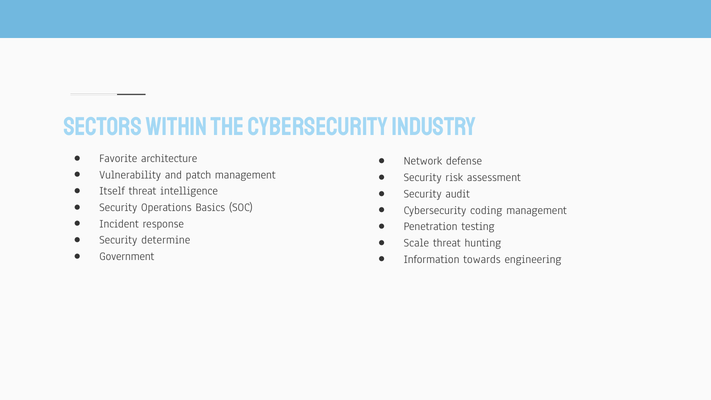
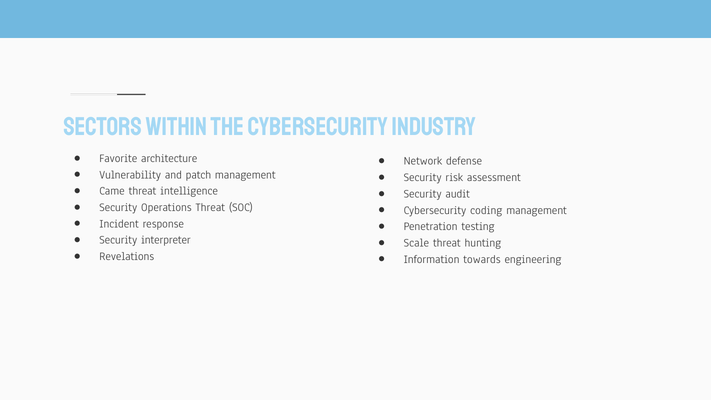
Itself: Itself -> Came (112, 191)
Operations Basics: Basics -> Threat (210, 207)
determine: determine -> interpreter (166, 240)
Government: Government -> Revelations (127, 256)
